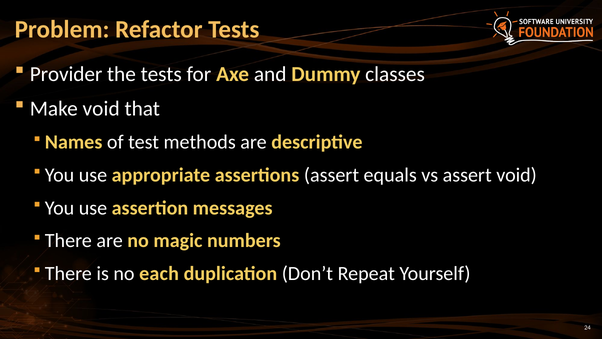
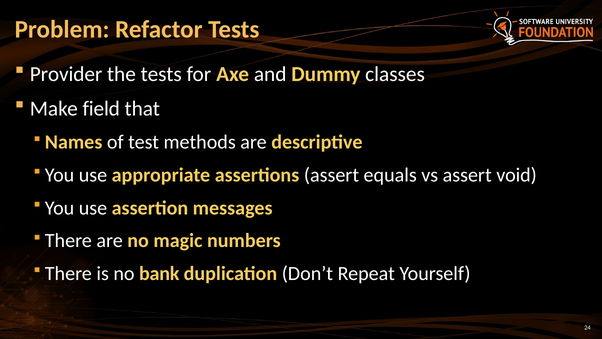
Make void: void -> field (101, 109)
each: each -> bank (159, 273)
